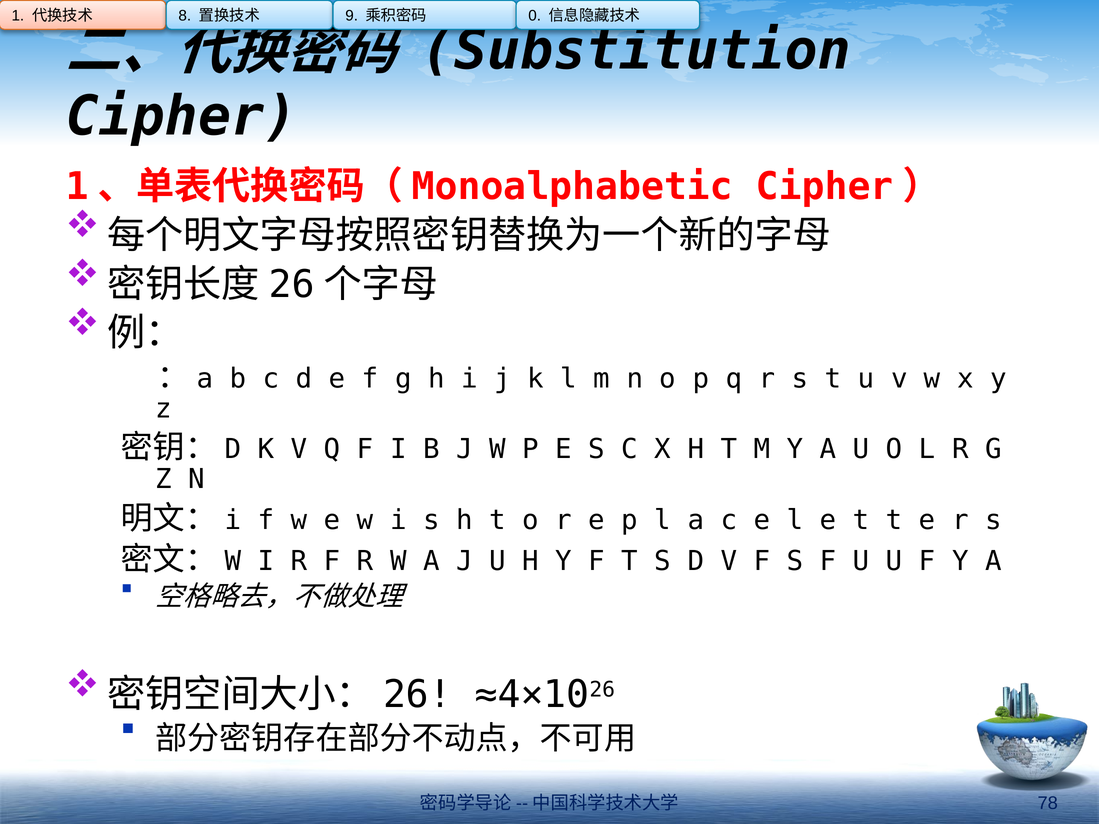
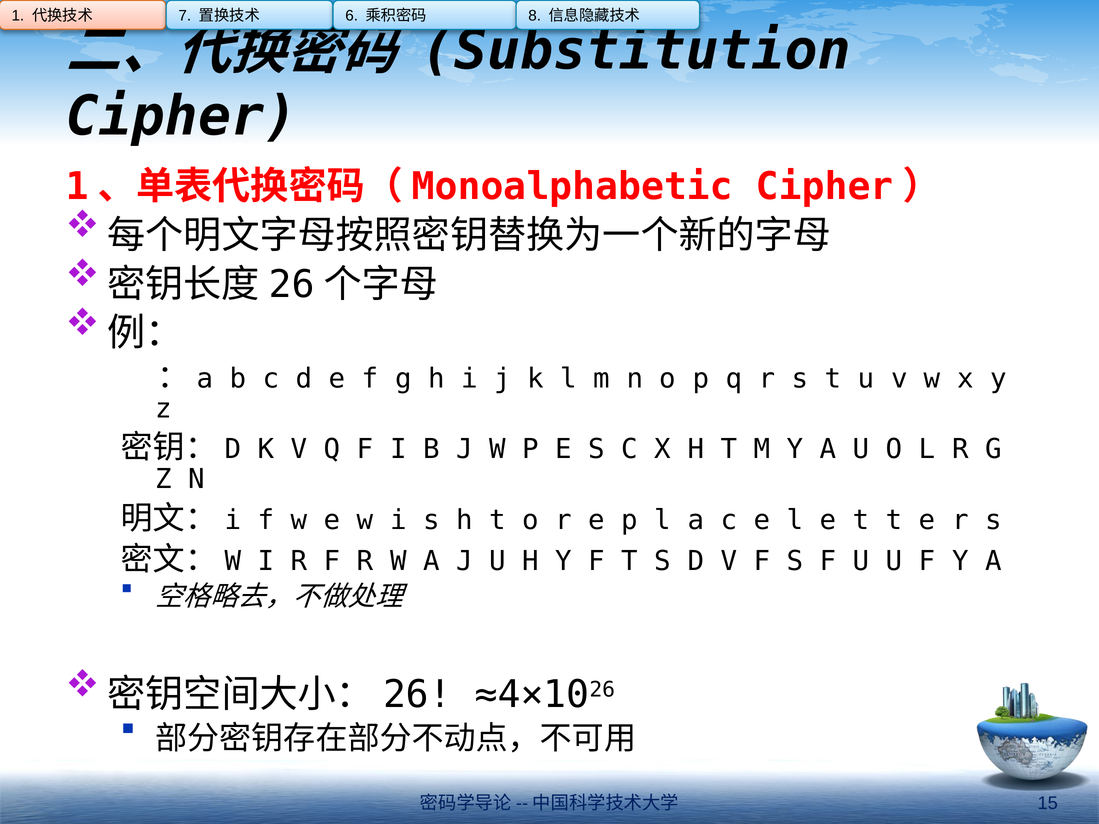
8: 8 -> 7 (185, 16)
9: 9 -> 6 (352, 16)
0: 0 -> 8 (535, 16)
78: 78 -> 15 (1048, 803)
